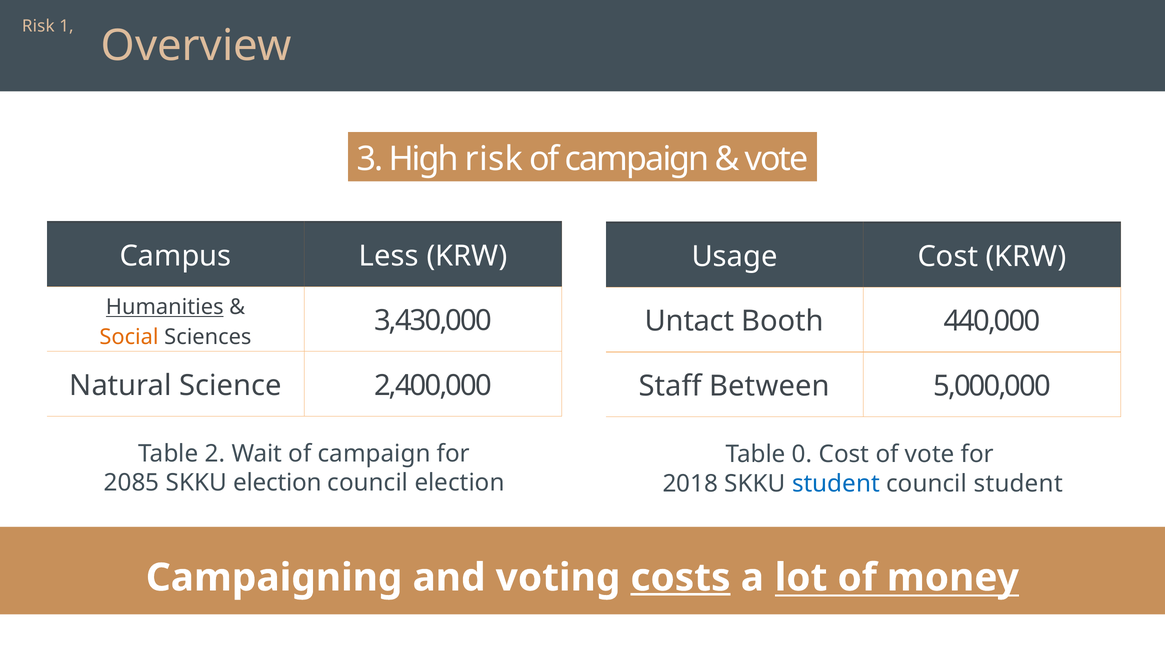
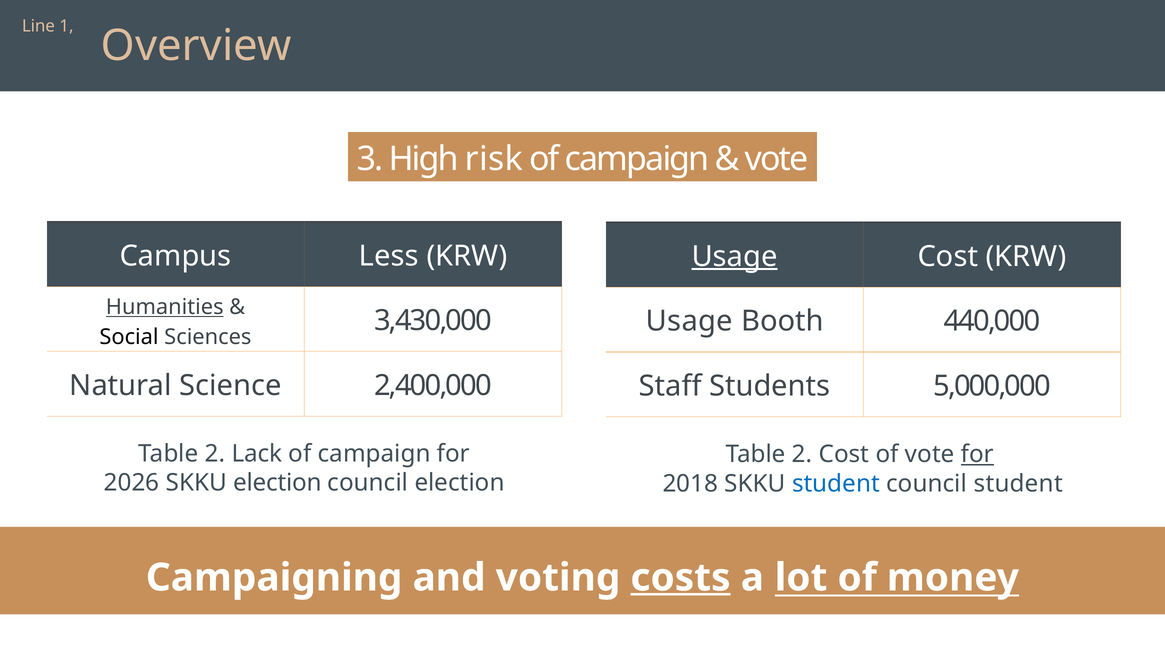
Risk: Risk -> Line (38, 26)
Usage underline: none -> present (735, 257)
Untact: Untact -> Usage (689, 321)
Social colour: orange -> black (129, 337)
Between: Between -> Students (770, 386)
Wait: Wait -> Lack (257, 454)
0: 0 -> 2 (802, 455)
for underline: none -> present (977, 455)
2085: 2085 -> 2026 (132, 483)
